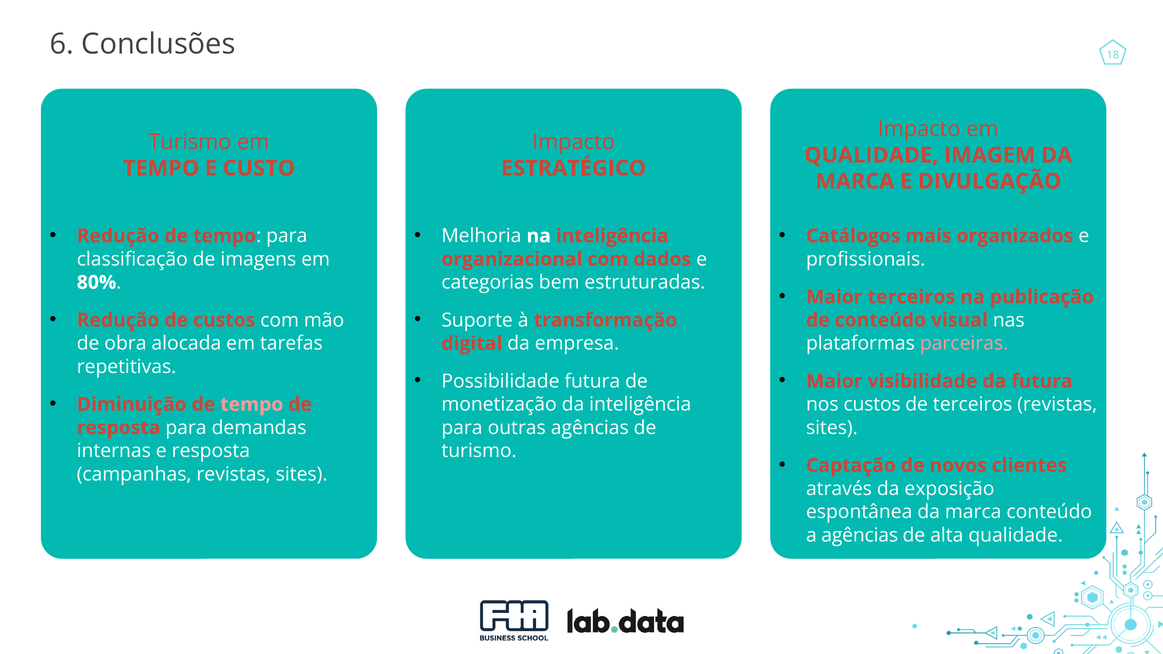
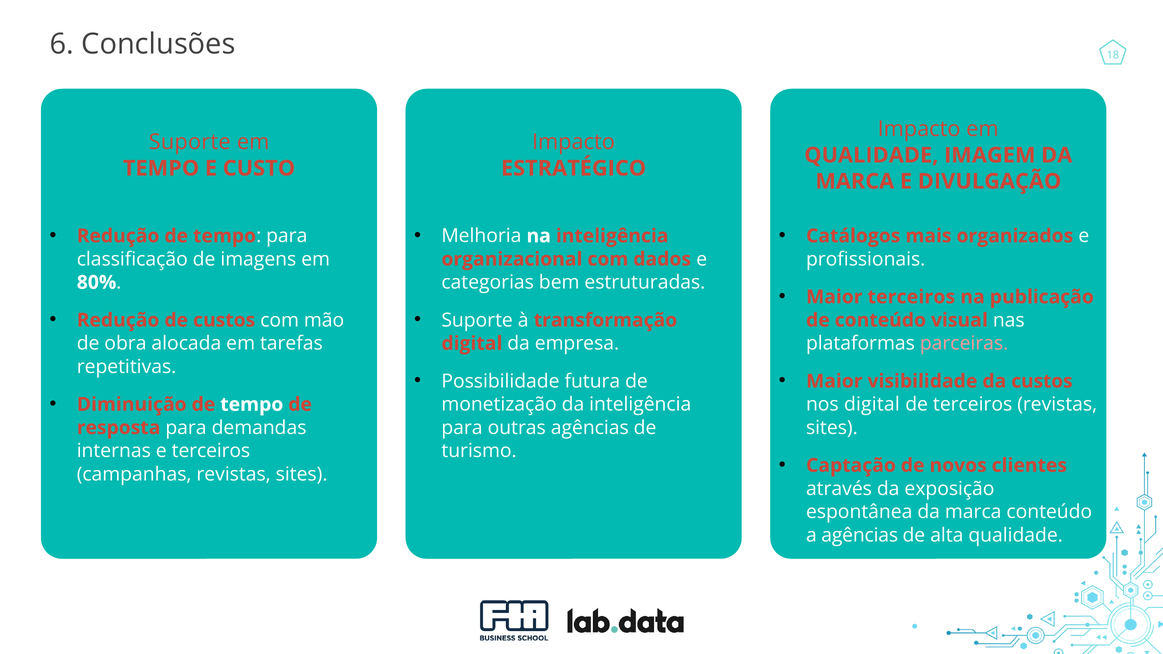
Turismo: Turismo -> Suporte (190, 142)
da futura: futura -> custos (1042, 381)
tempo colour: pink -> white (252, 405)
nos custos: custos -> digital (872, 405)
e resposta: resposta -> terceiros (211, 451)
